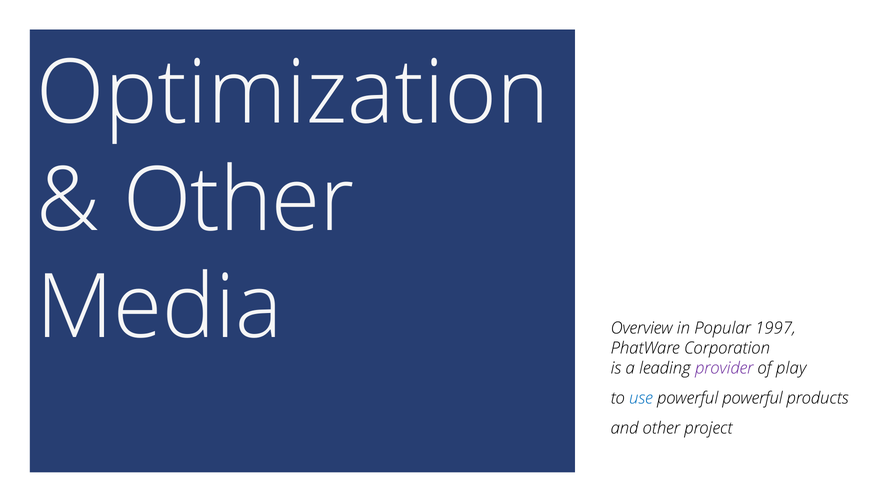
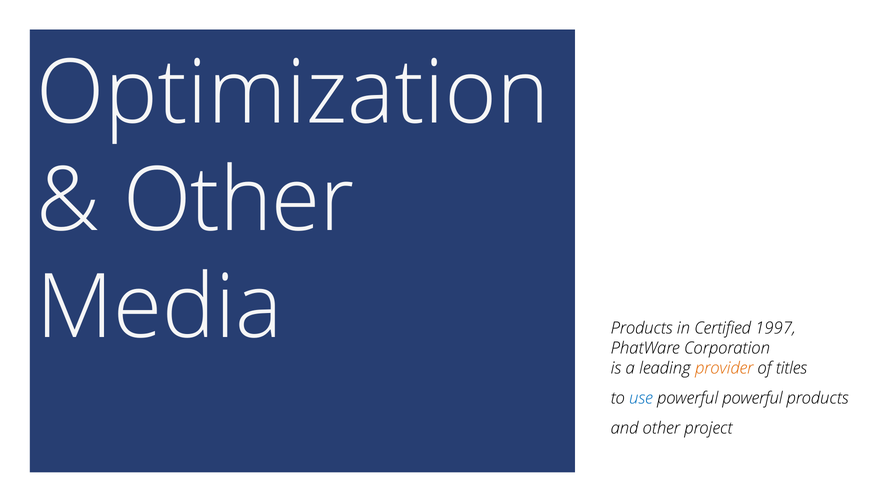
Media Overview: Overview -> Products (642, 328)
Popular: Popular -> Certified (723, 328)
provider colour: purple -> orange (724, 368)
play: play -> titles (791, 368)
